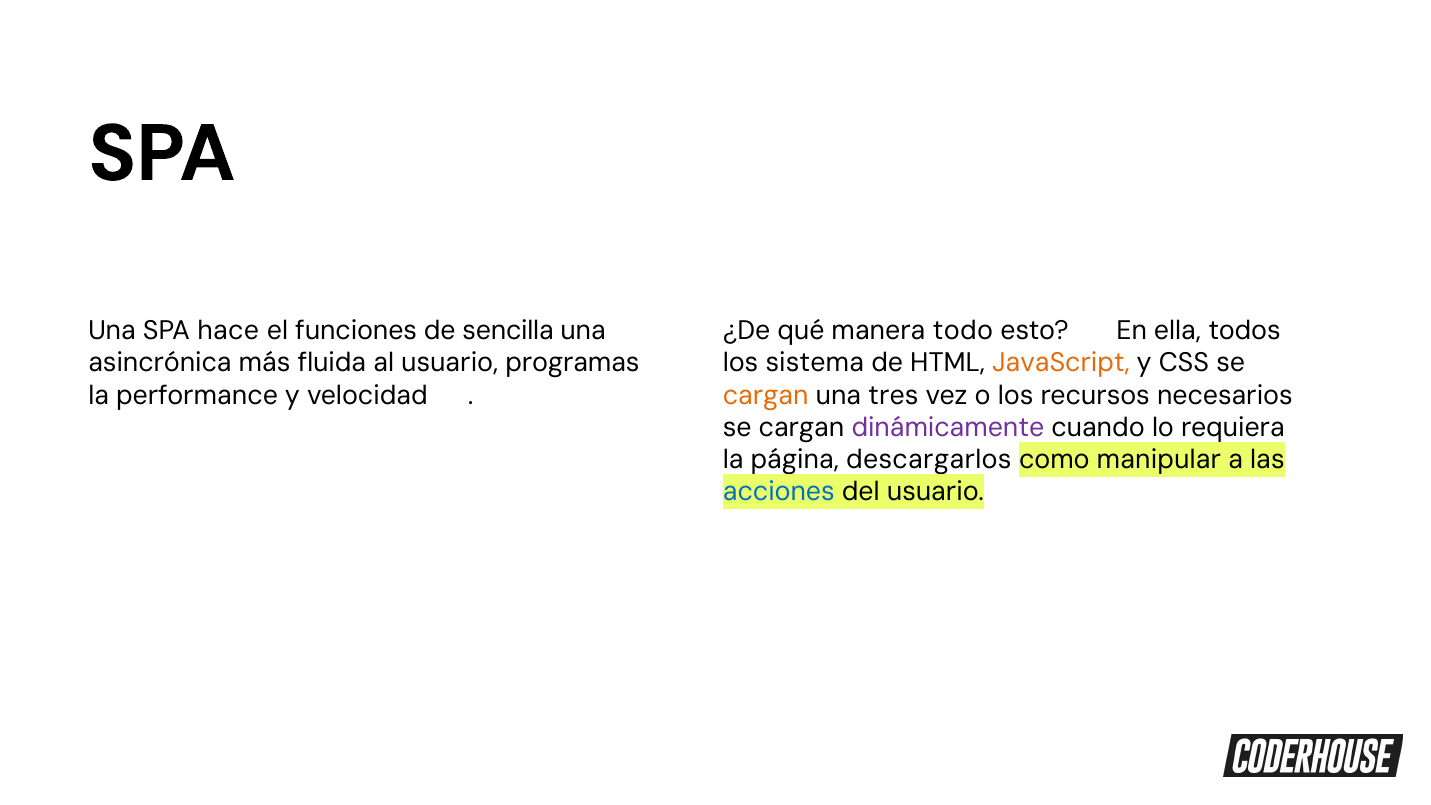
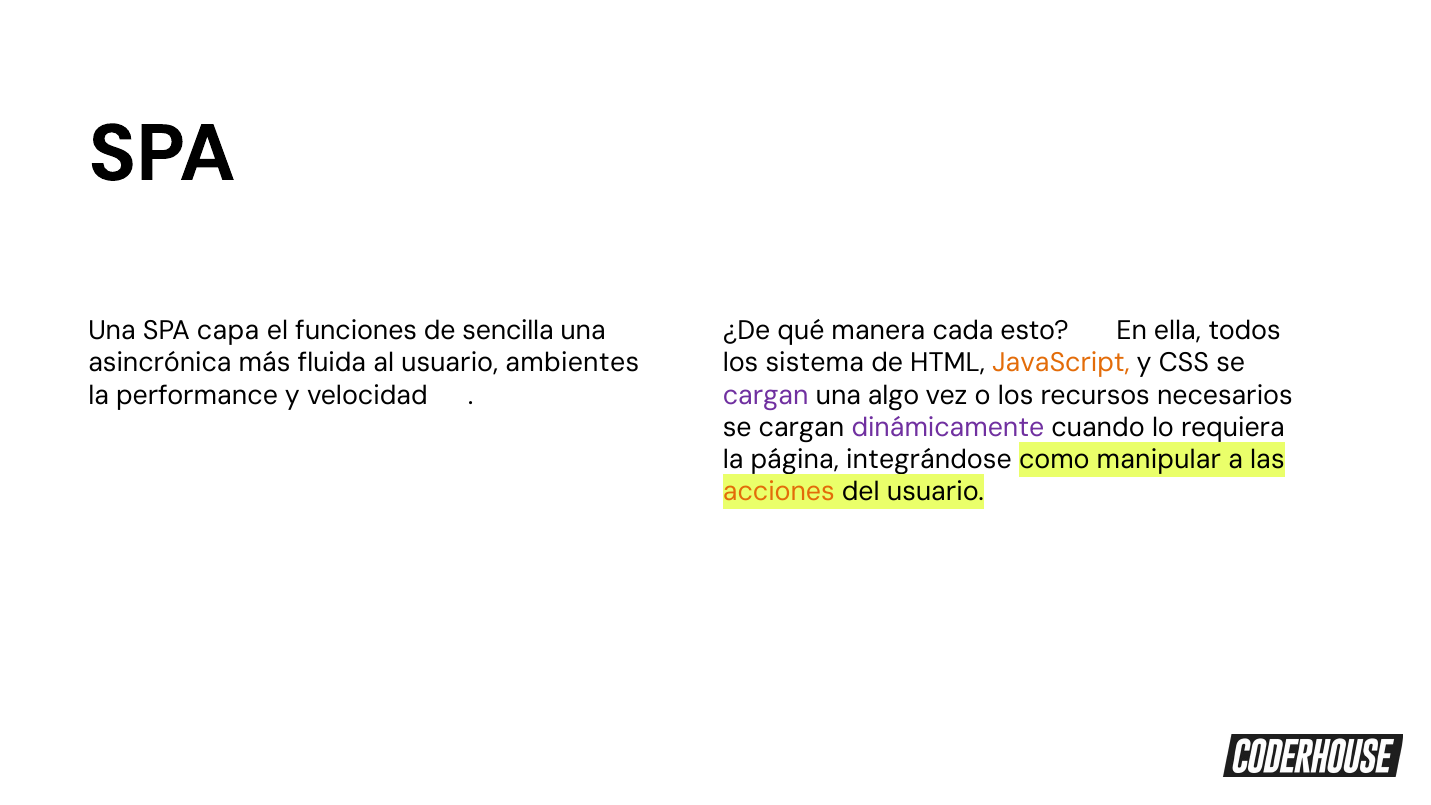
hace: hace -> capa (228, 331)
todo: todo -> cada (963, 331)
programas: programas -> ambientes (572, 363)
cargan colour: orange -> purple (766, 395)
tres: tres -> algo (894, 395)
descargarlos: descargarlos -> integrándose (929, 459)
acciones colour: blue -> orange (779, 492)
